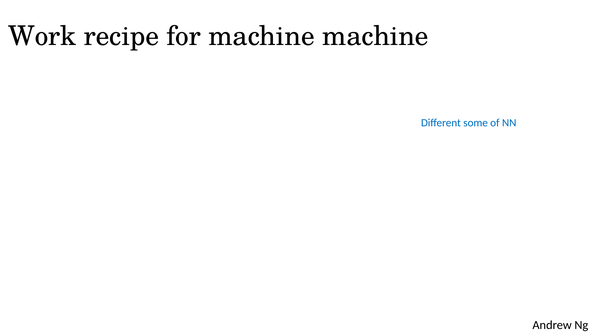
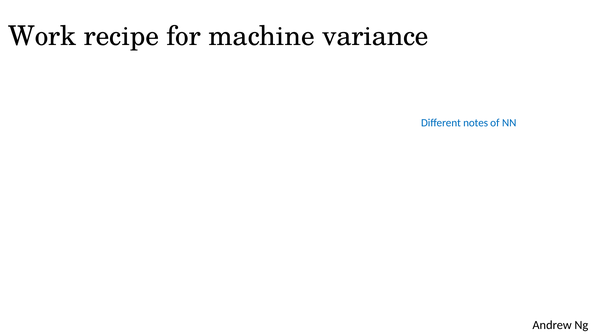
machine machine: machine -> variance (375, 36)
some: some -> notes (476, 123)
